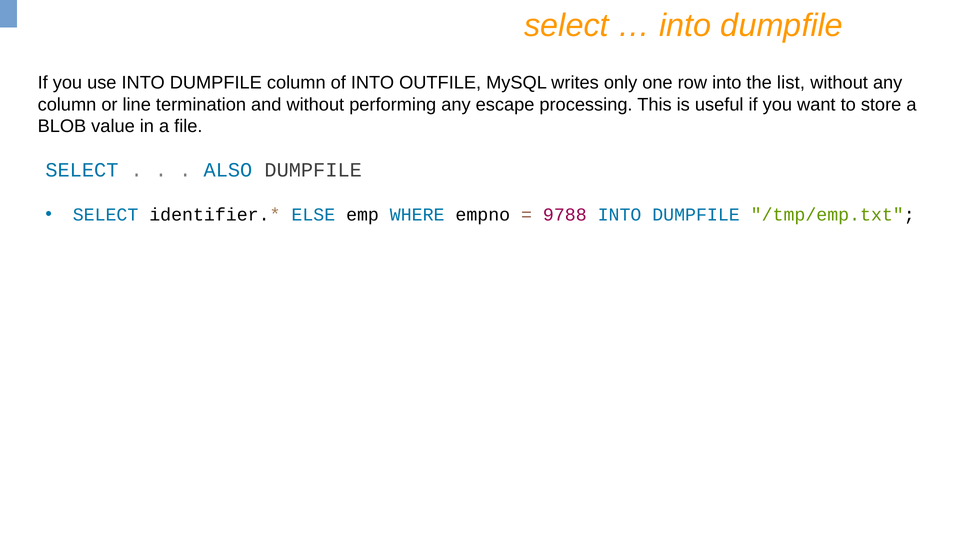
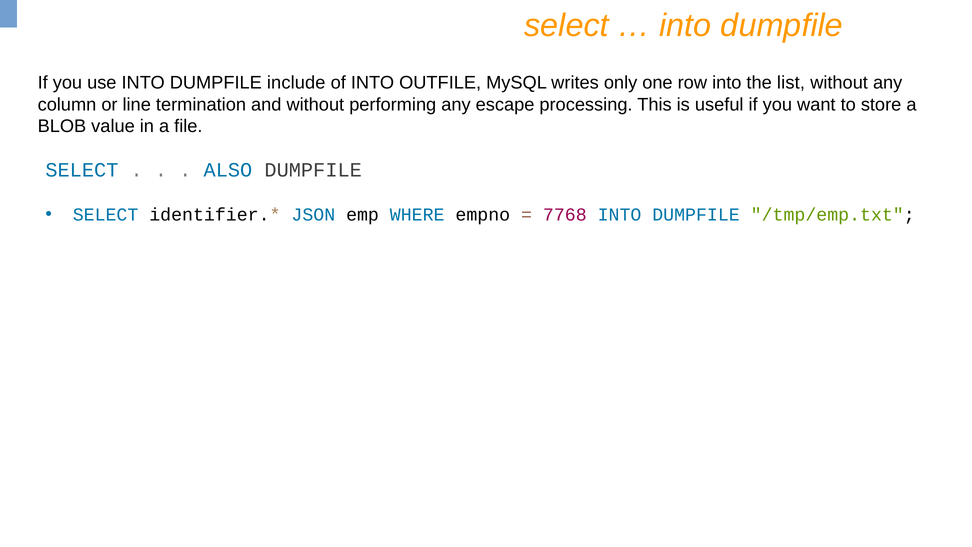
DUMPFILE column: column -> include (296, 83)
ELSE: ELSE -> JSON (313, 214)
9788: 9788 -> 7768 (565, 214)
